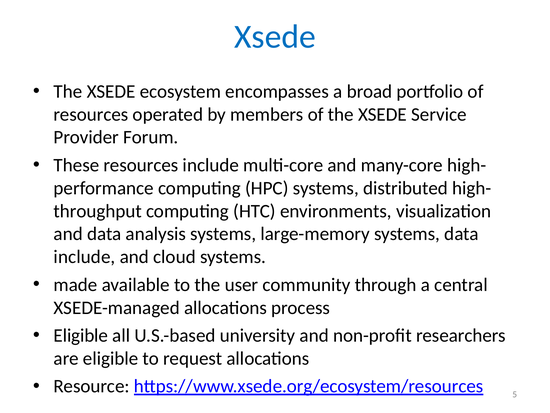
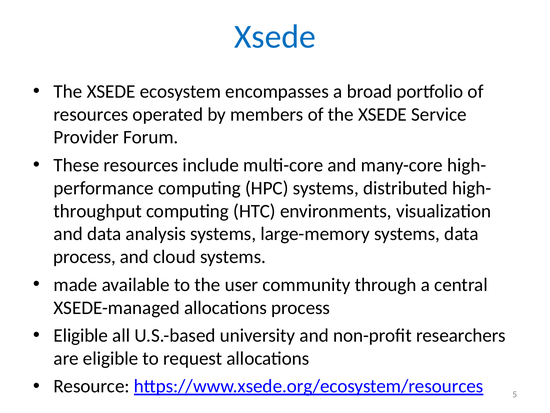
include: include -> process (85, 257)
